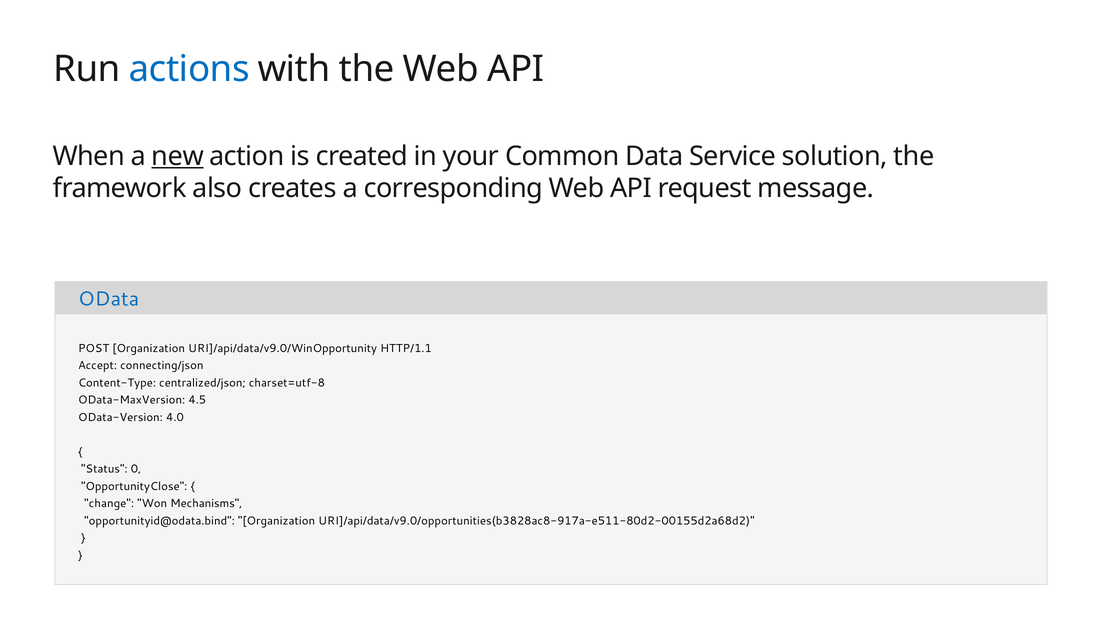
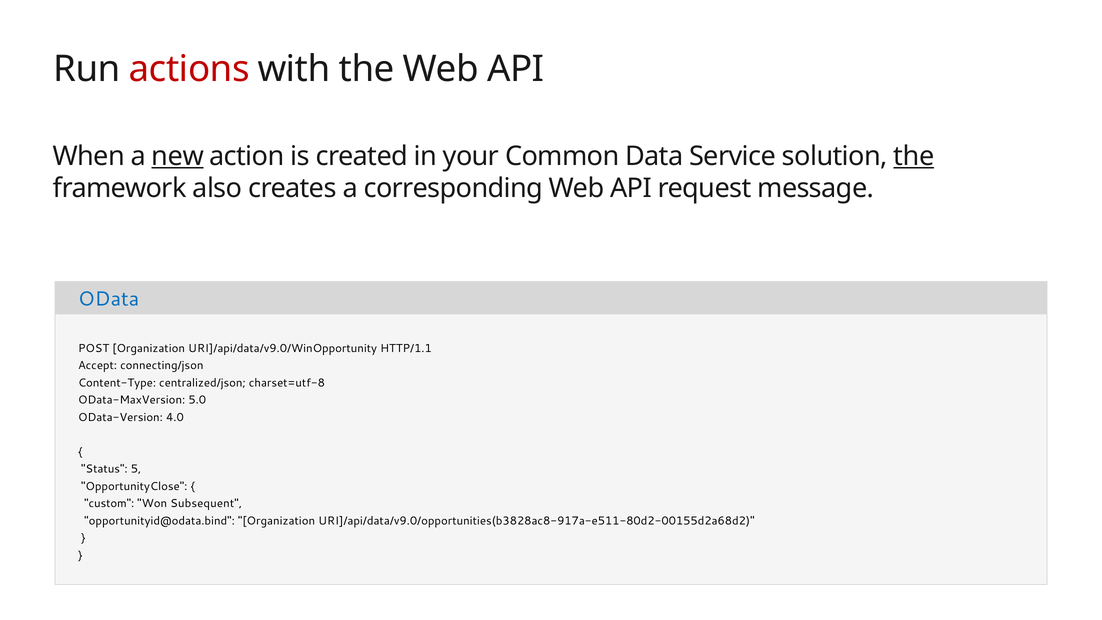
actions colour: blue -> red (189, 69)
the underline: none -> present (914, 156)
4.5: 4.5 -> 5.0 (197, 400)
0: 0 -> 5 (136, 469)
change: change -> custom (109, 503)
Mechanisms: Mechanisms -> Subsequent (206, 503)
